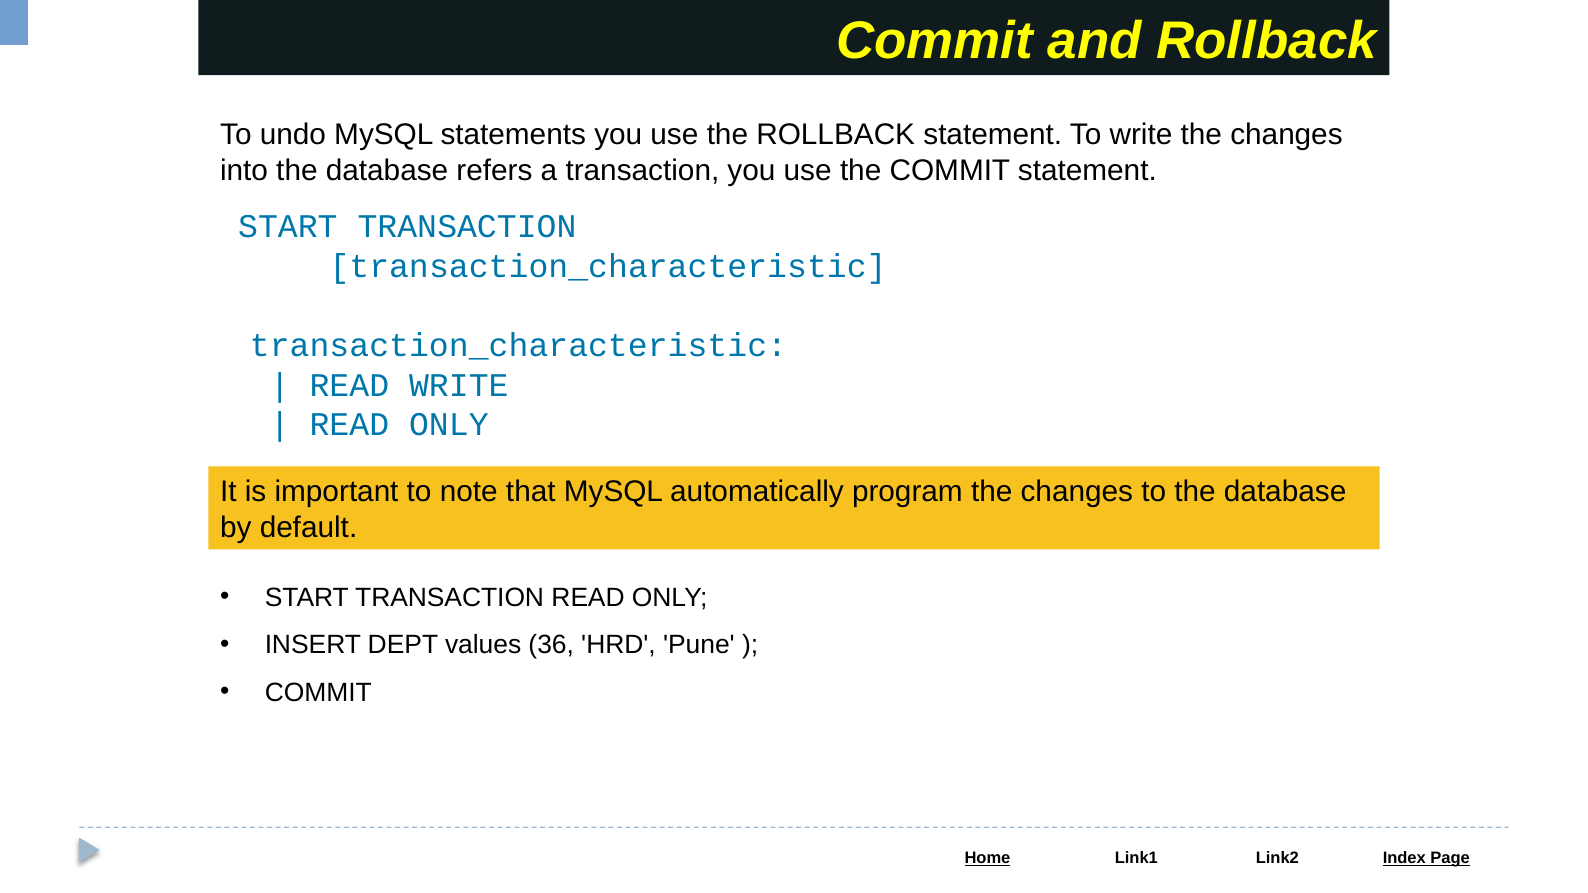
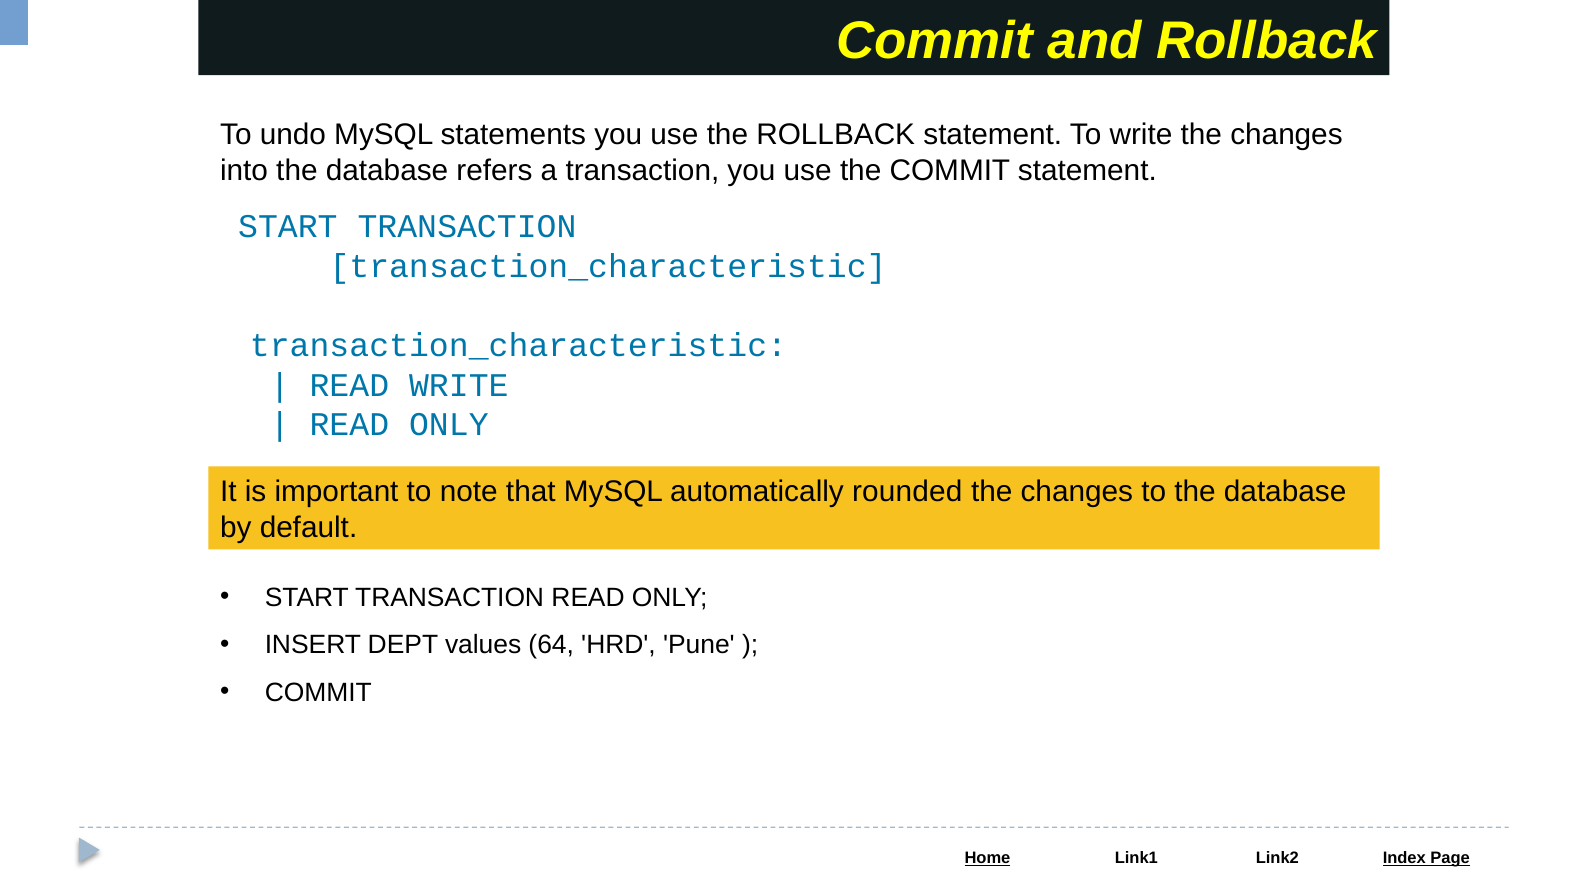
program: program -> rounded (907, 492)
36: 36 -> 64 (551, 645)
